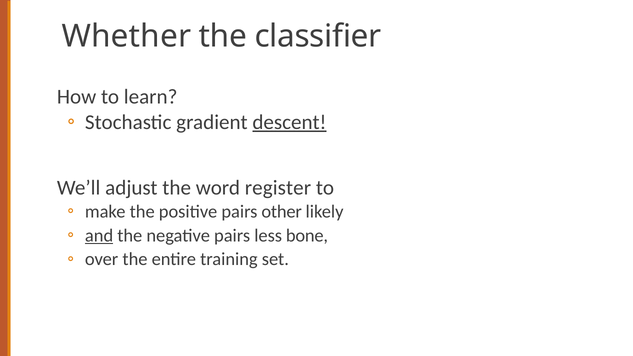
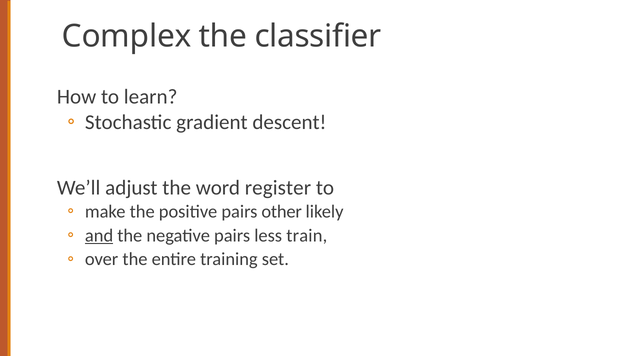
Whether: Whether -> Complex (127, 36)
descent underline: present -> none (289, 122)
bone: bone -> train (307, 235)
